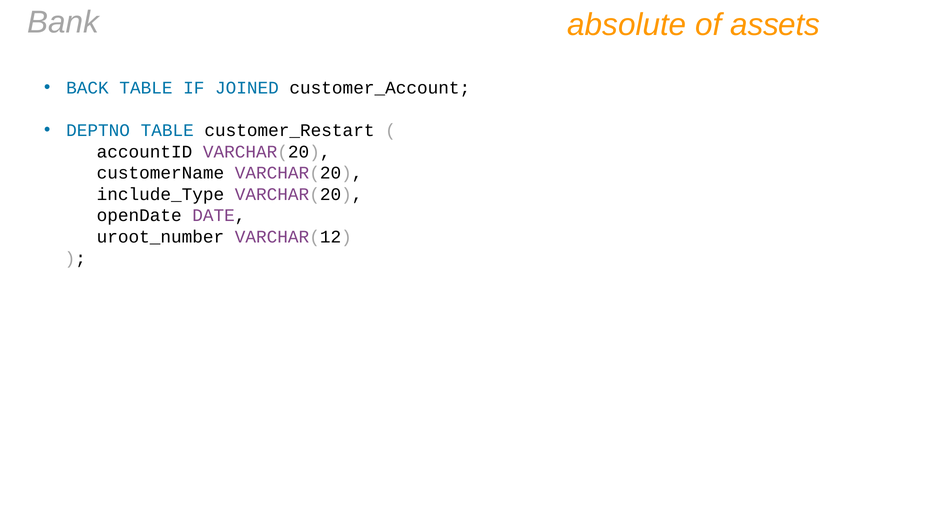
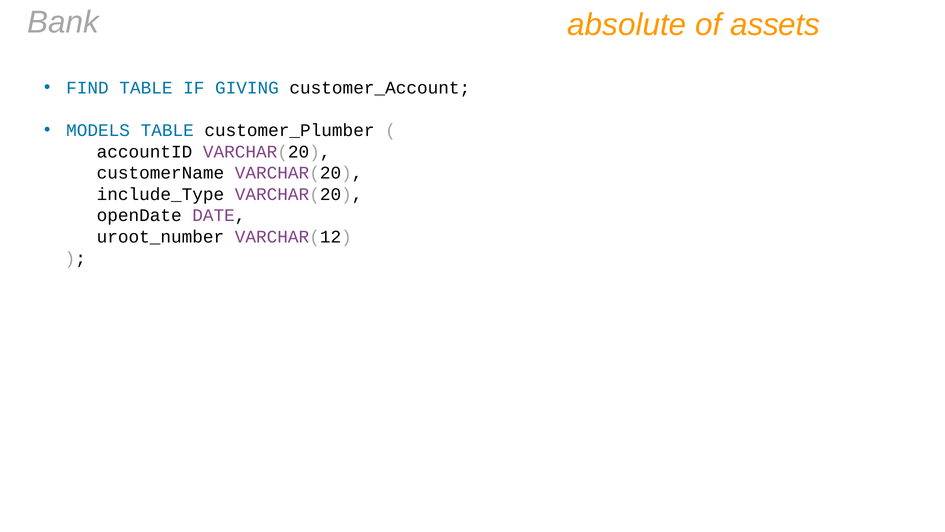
BACK: BACK -> FIND (87, 88)
JOINED: JOINED -> GIVING (247, 88)
DEPTNO: DEPTNO -> MODELS (98, 130)
customer_Restart: customer_Restart -> customer_Plumber (289, 130)
